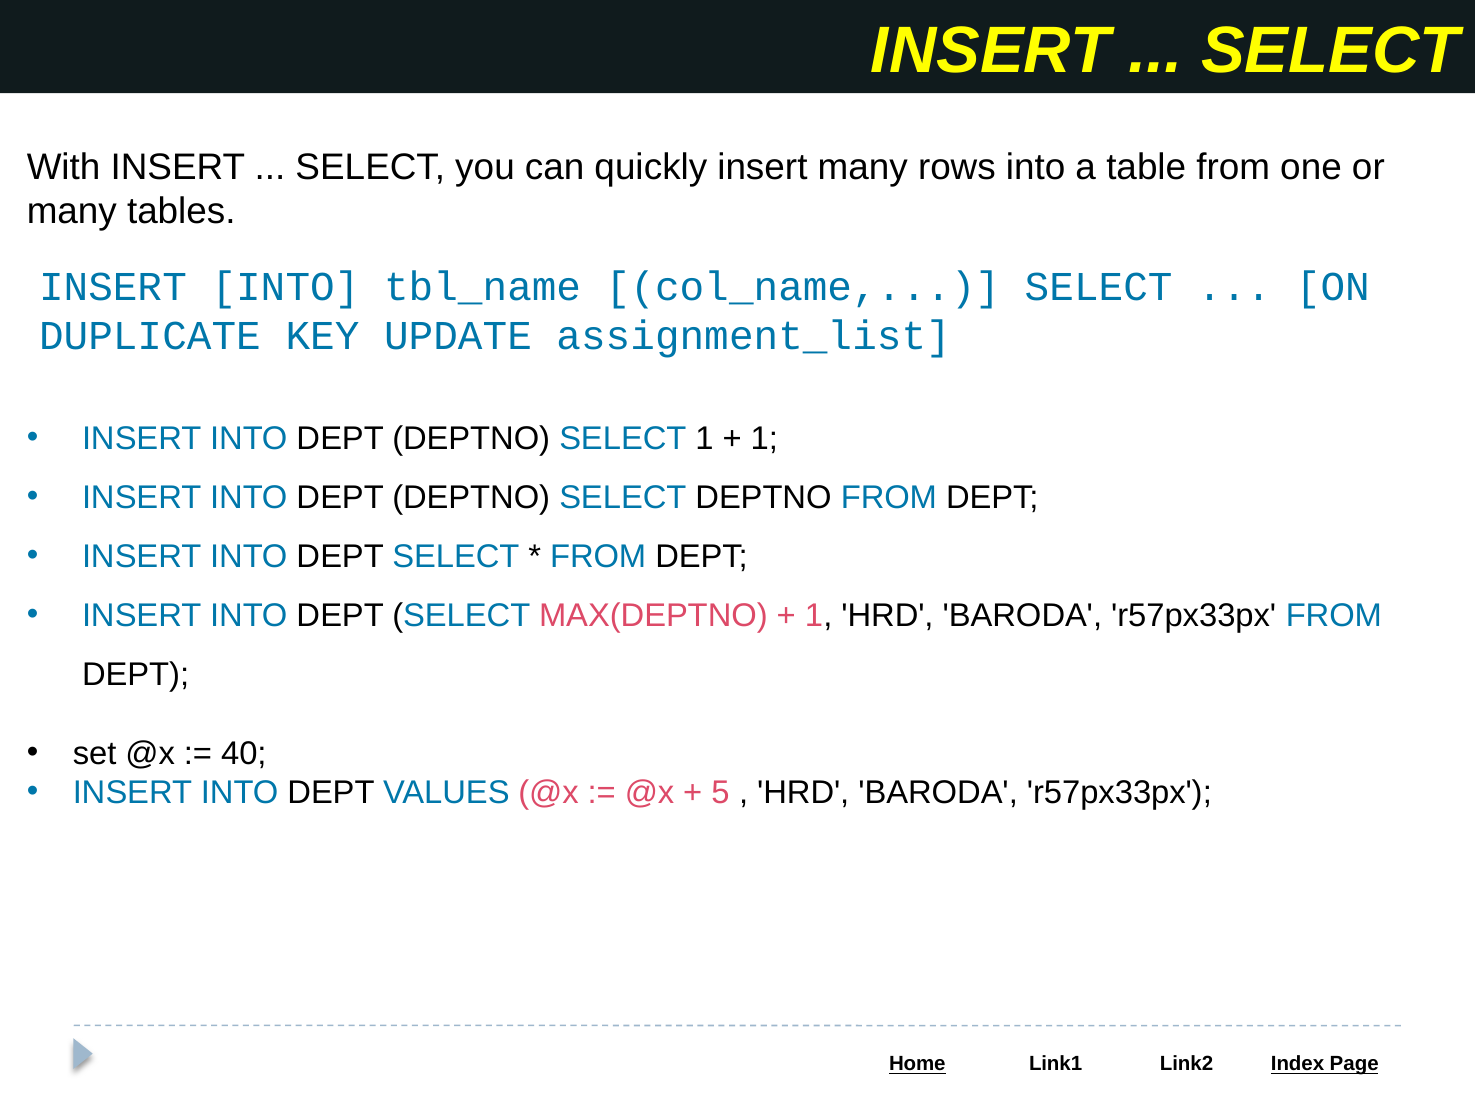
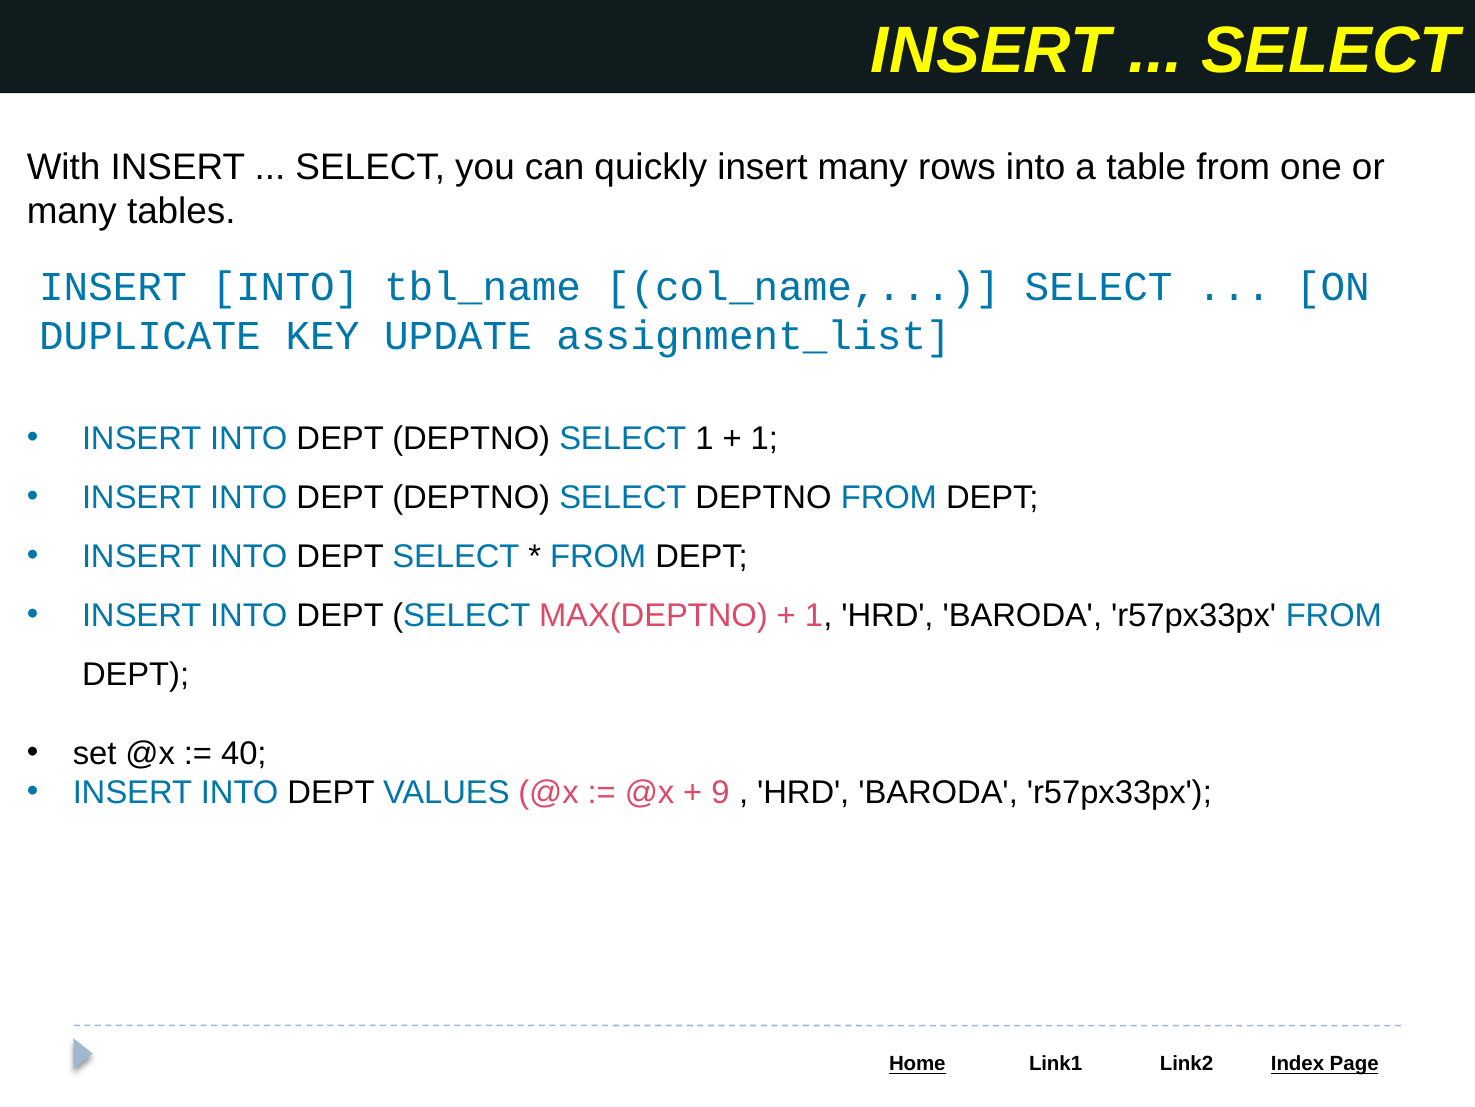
5: 5 -> 9 (721, 792)
